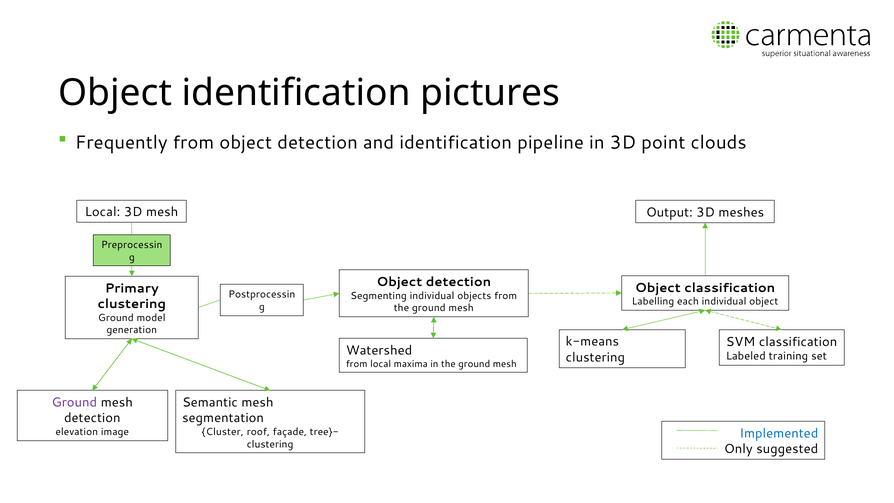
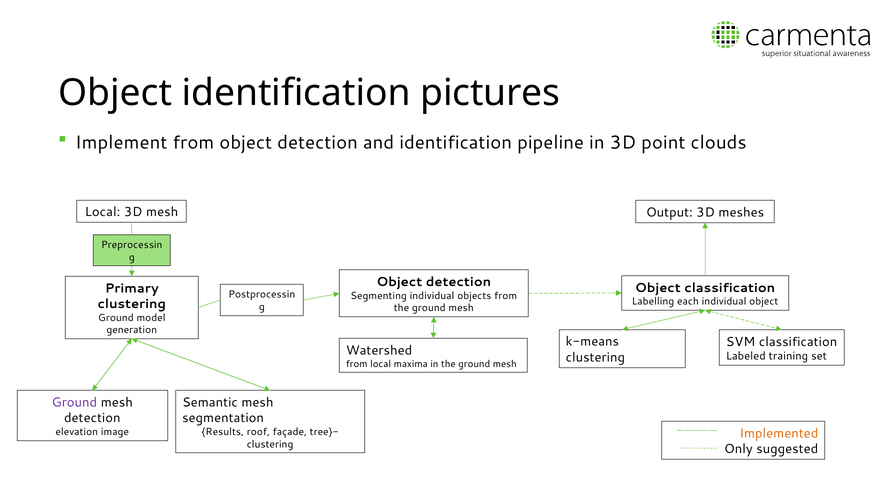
Frequently: Frequently -> Implement (121, 143)
Cluster: Cluster -> Results (223, 432)
Implemented colour: blue -> orange (779, 433)
